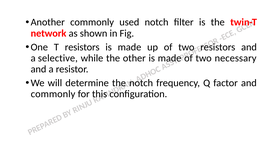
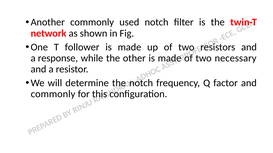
T resistors: resistors -> follower (82, 47)
selective: selective -> response (58, 58)
